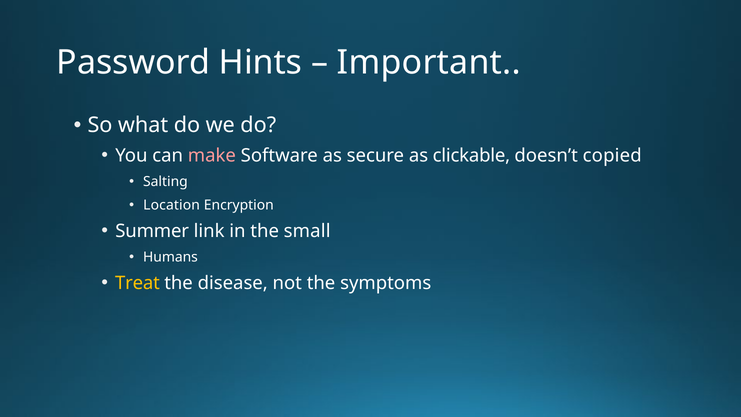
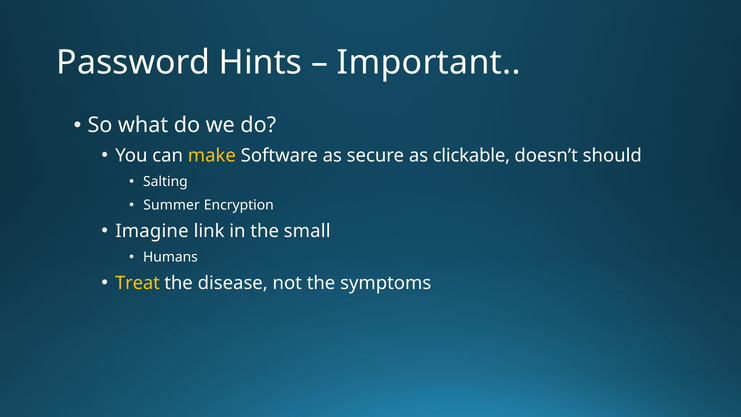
make colour: pink -> yellow (212, 155)
copied: copied -> should (612, 155)
Location: Location -> Summer (172, 205)
Summer: Summer -> Imagine (152, 231)
